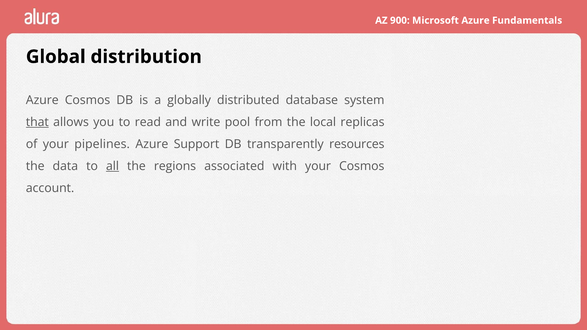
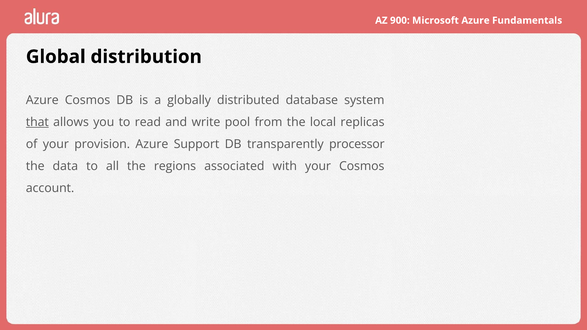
pipelines: pipelines -> provision (102, 144)
resources: resources -> processor (357, 144)
all underline: present -> none (112, 166)
